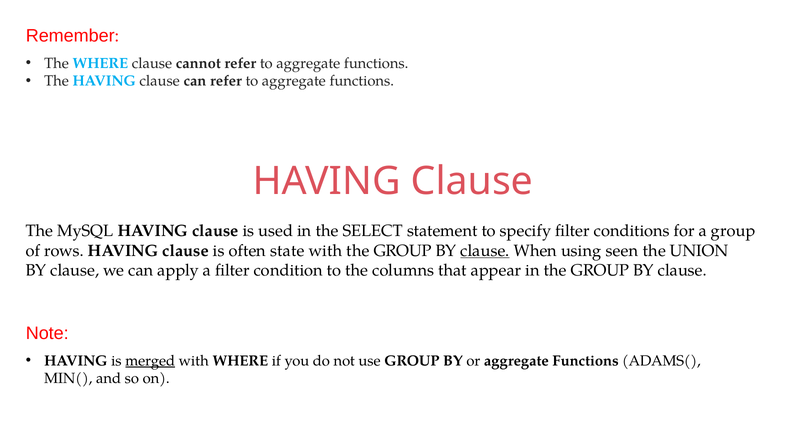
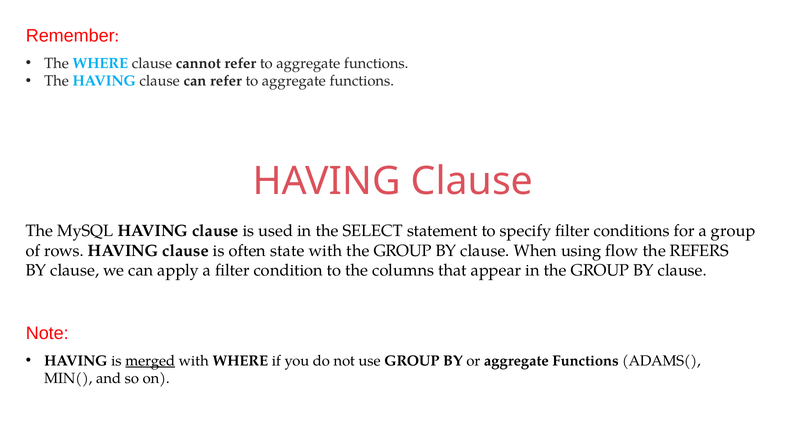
clause underline: present -> none (485, 251)
seen: seen -> flow (622, 251)
UNION: UNION -> REFERS (699, 251)
